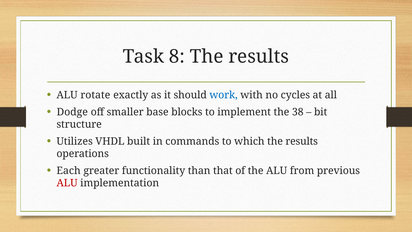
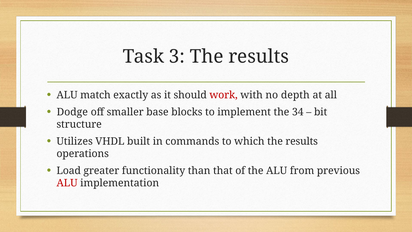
8: 8 -> 3 (177, 57)
rotate: rotate -> match (95, 95)
work colour: blue -> red (224, 95)
cycles: cycles -> depth (295, 95)
38: 38 -> 34 (298, 112)
Each: Each -> Load (69, 171)
